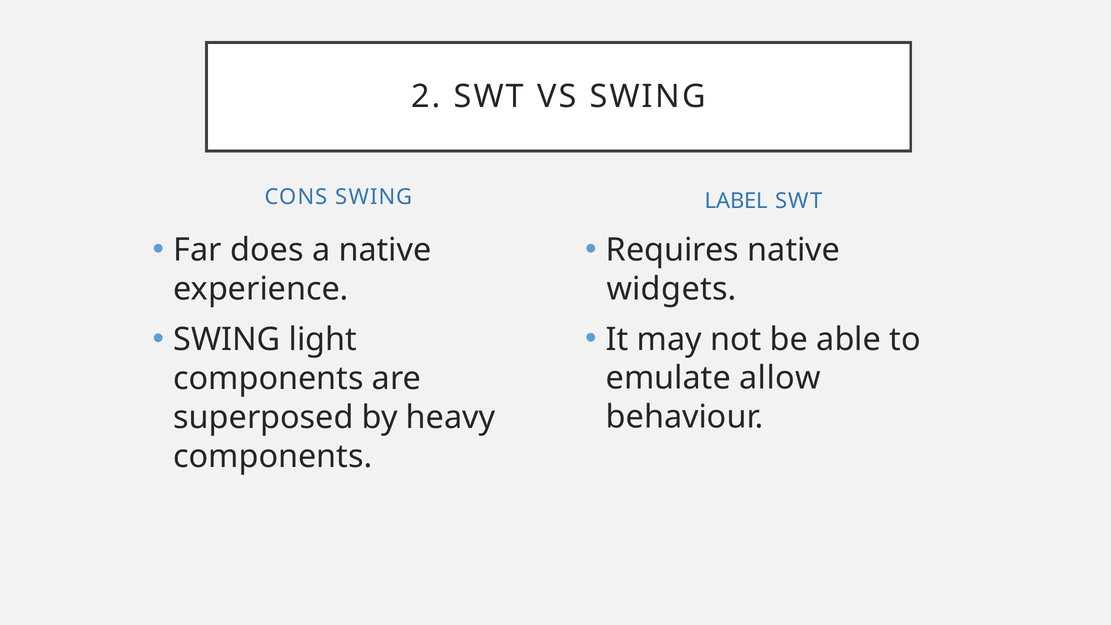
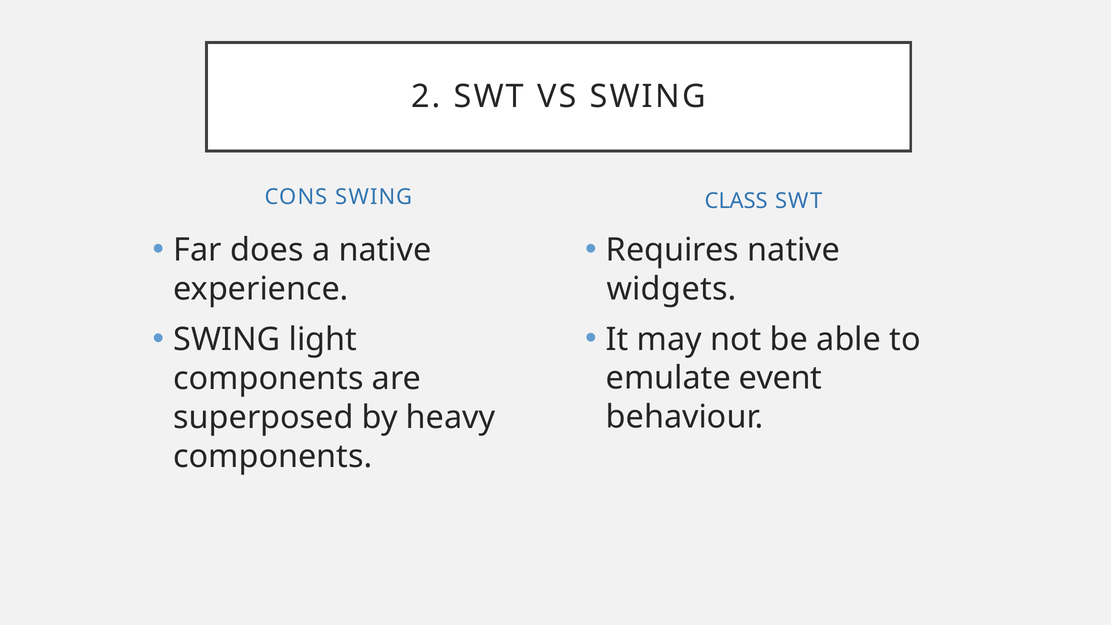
LABEL: LABEL -> CLASS (736, 201)
allow: allow -> event (780, 378)
